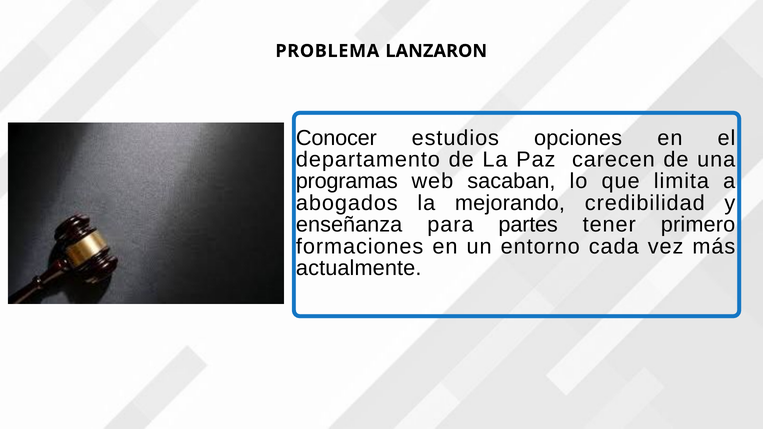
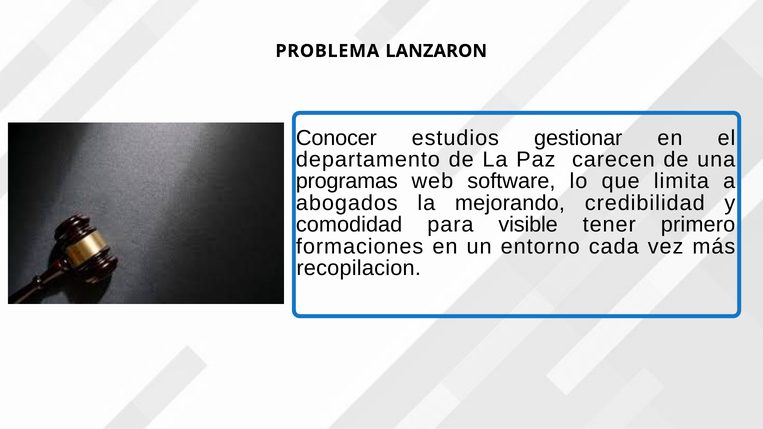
opciones: opciones -> gestionar (578, 138)
sacaban: sacaban -> software (511, 181)
enseñanza: enseñanza -> comodidad (349, 225)
partes: partes -> visible (528, 225)
actualmente: actualmente -> recopilacion (359, 268)
